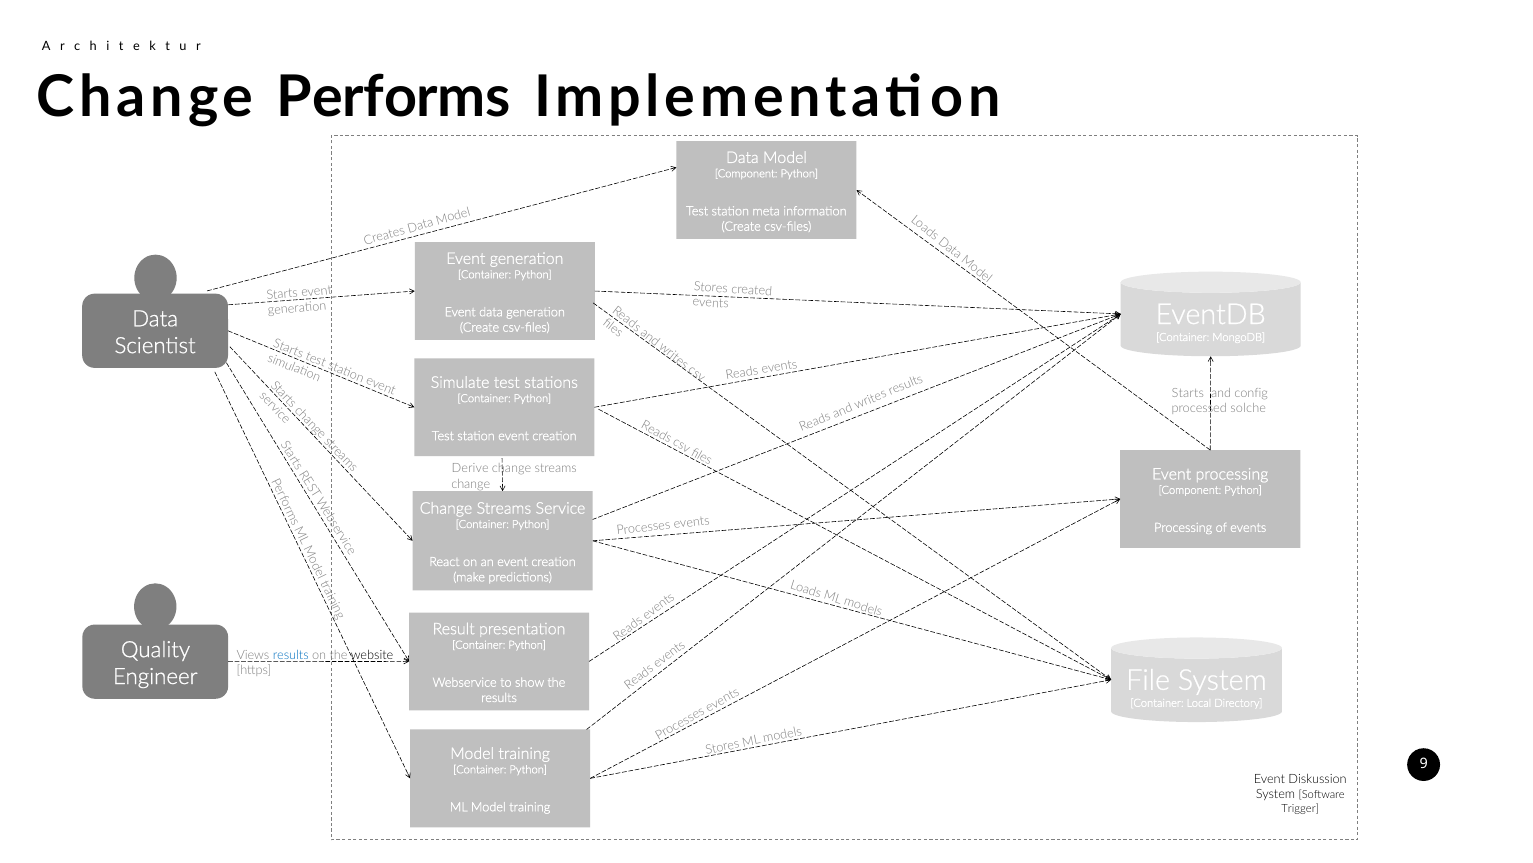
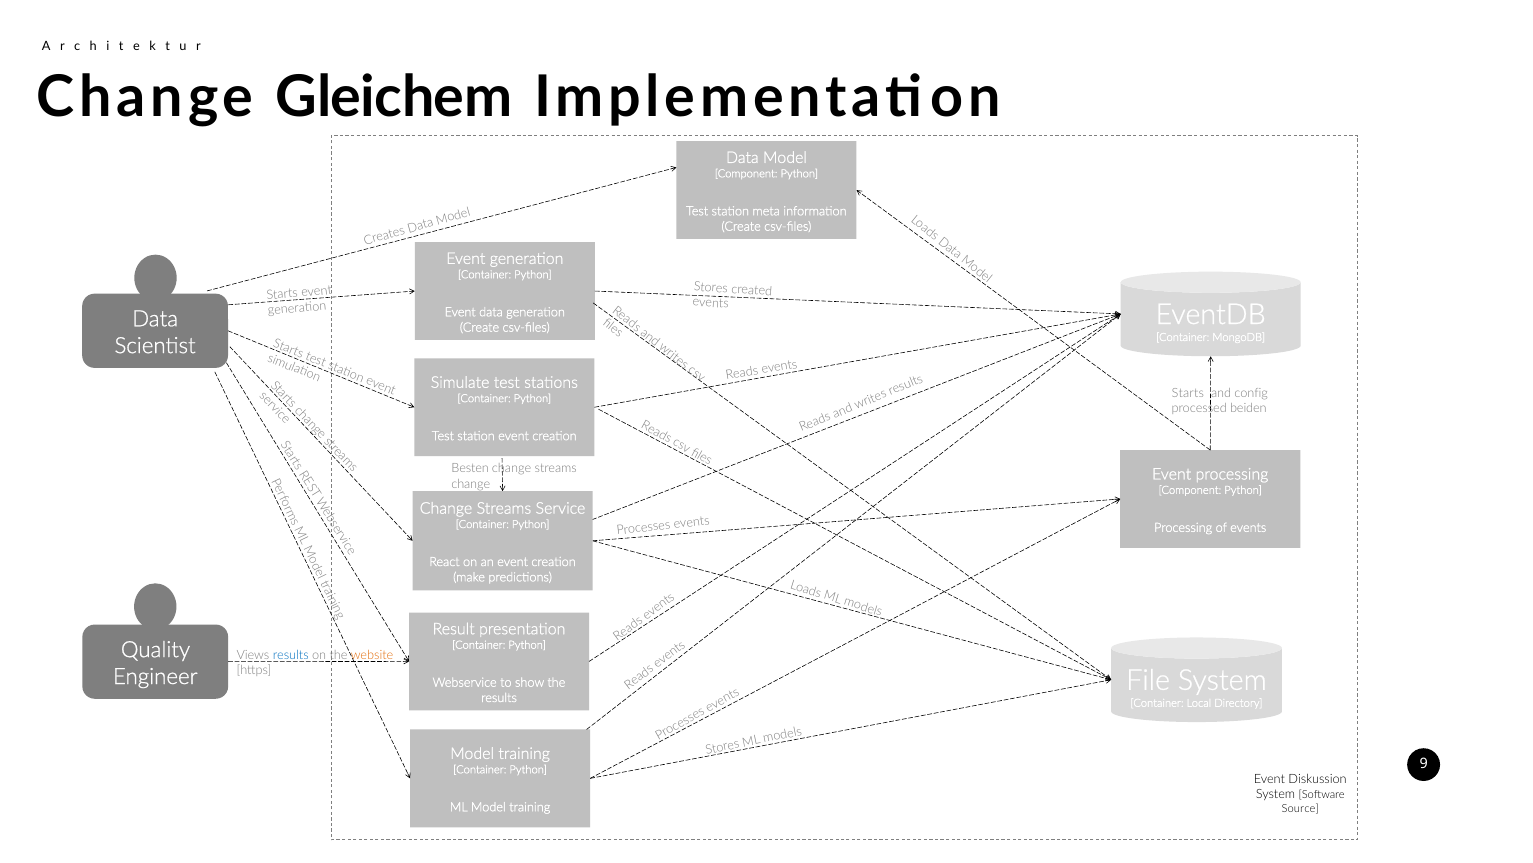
Performs: Performs -> Gleichem (394, 98)
solche: solche -> beiden (1248, 408)
Derive: Derive -> Besten (470, 468)
website colour: black -> orange (372, 655)
Trigger: Trigger -> Source (1300, 808)
